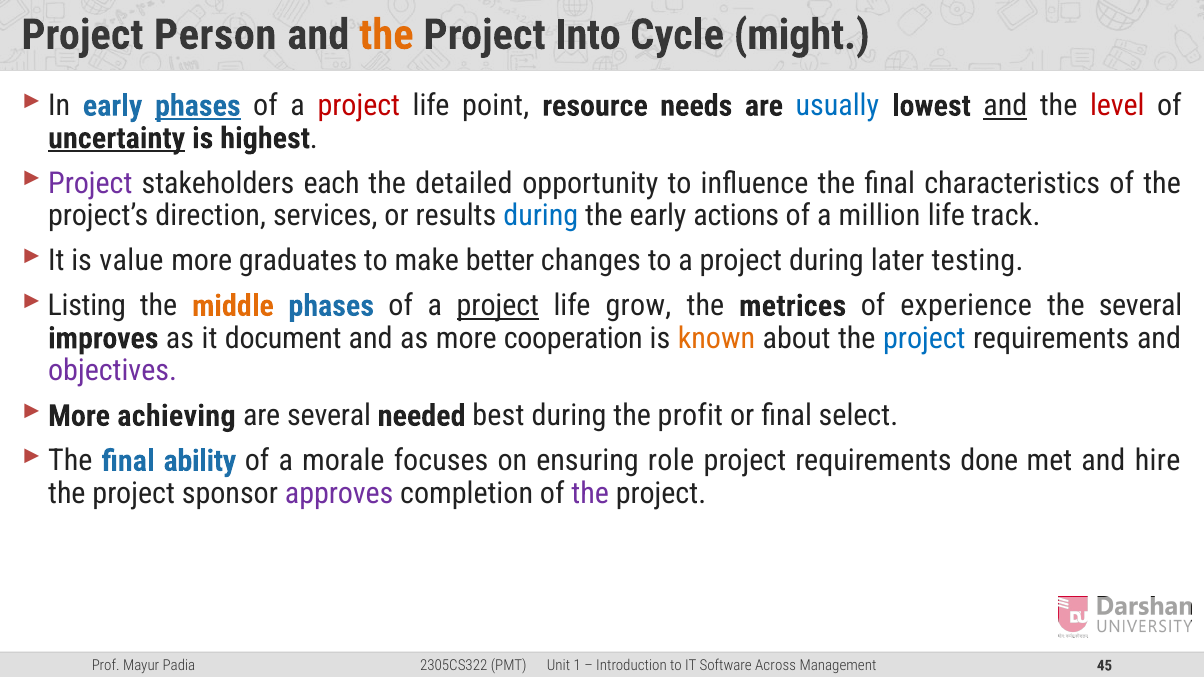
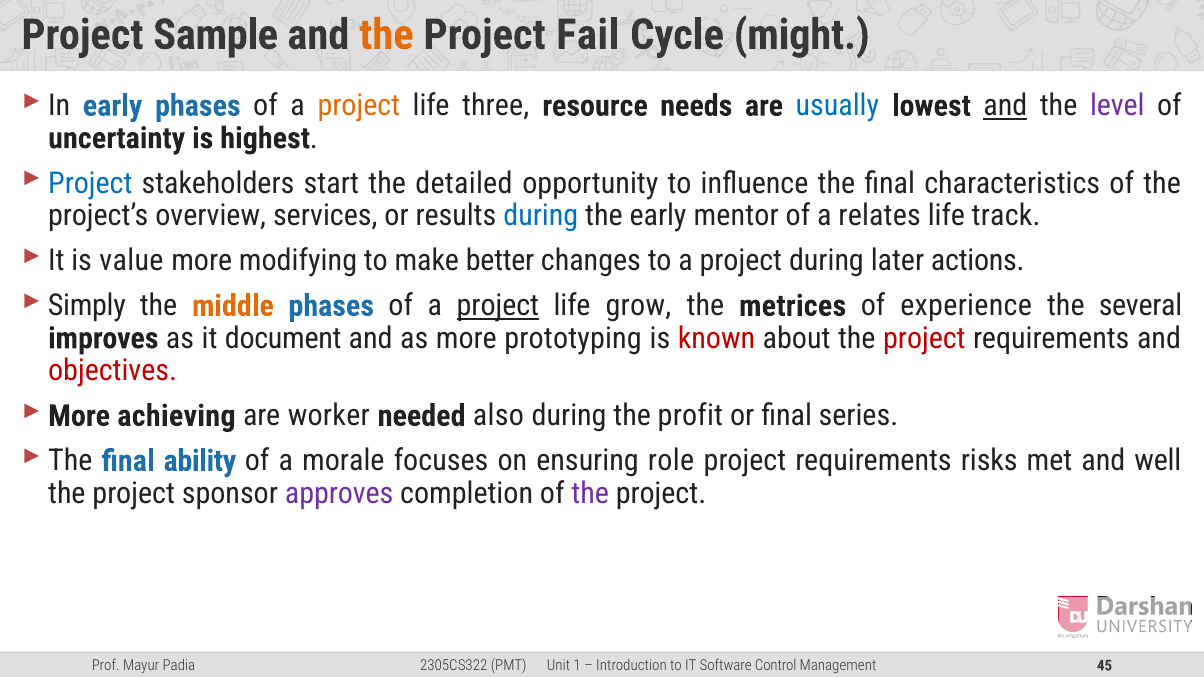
Person: Person -> Sample (216, 35)
Into: Into -> Fail (588, 35)
phases underline: present -> none (198, 106)
project colour: red -> orange (359, 106)
point: point -> three (496, 106)
level colour: red -> purple (1117, 106)
uncertainty underline: present -> none (117, 138)
Project colour: purple -> blue (90, 183)
each: each -> start (331, 183)
direction: direction -> overview (211, 216)
actions: actions -> mentor (736, 216)
million: million -> relates (880, 216)
graduates: graduates -> modifying (298, 261)
testing: testing -> actions (978, 261)
Listing: Listing -> Simply (87, 306)
cooperation: cooperation -> prototyping (573, 338)
known colour: orange -> red (716, 338)
project colour: blue -> red (924, 338)
objectives colour: purple -> red (113, 371)
are several: several -> worker (329, 416)
best: best -> also (498, 416)
select: select -> series (858, 416)
done: done -> risks (989, 461)
hire: hire -> well (1158, 461)
Across: Across -> Control (776, 666)
